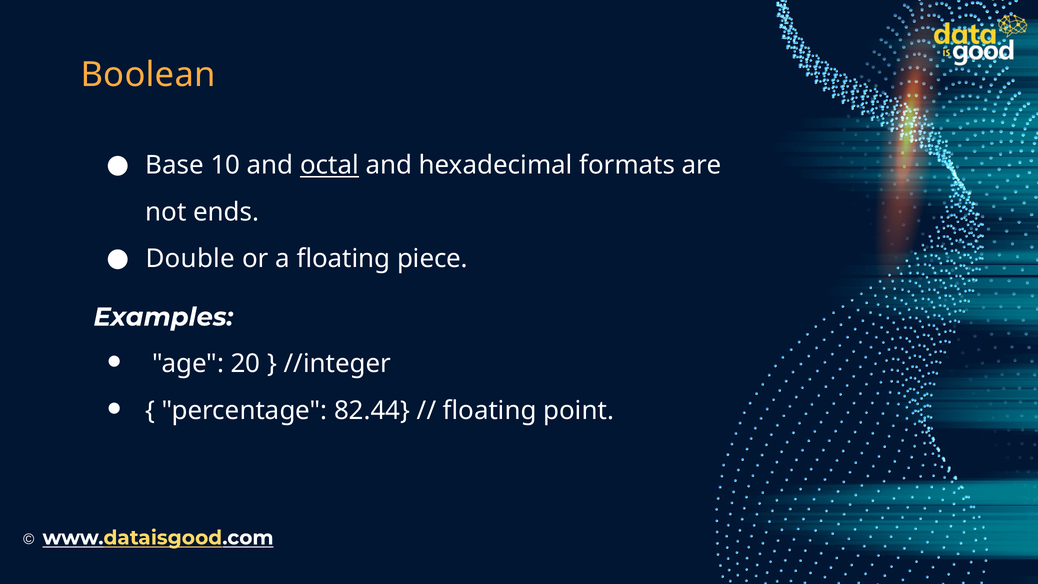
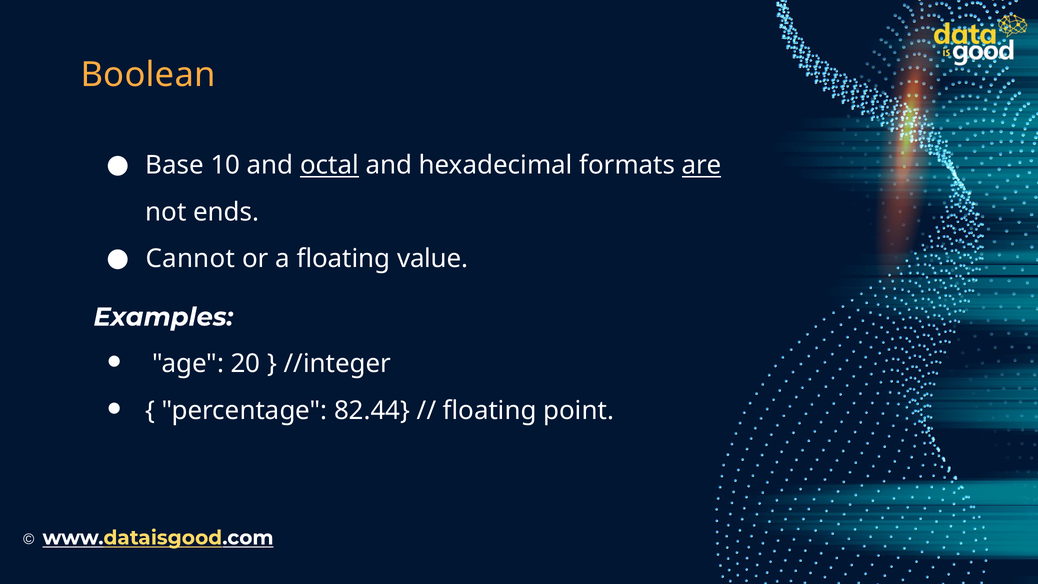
are underline: none -> present (702, 165)
Double: Double -> Cannot (190, 259)
piece: piece -> value (433, 259)
